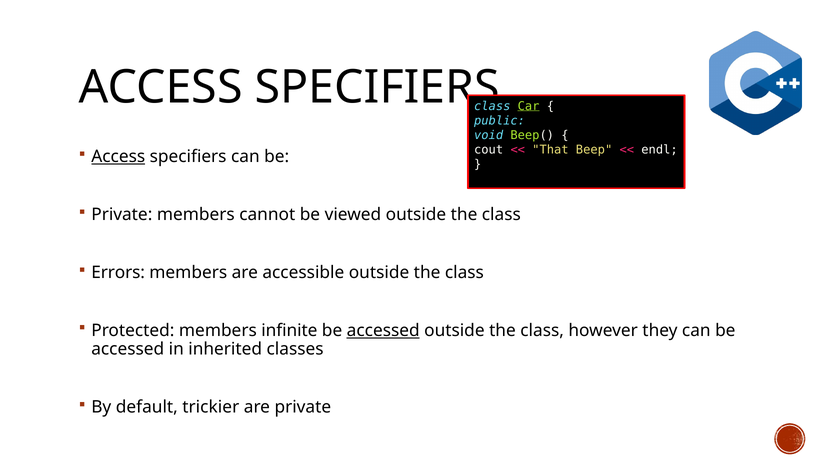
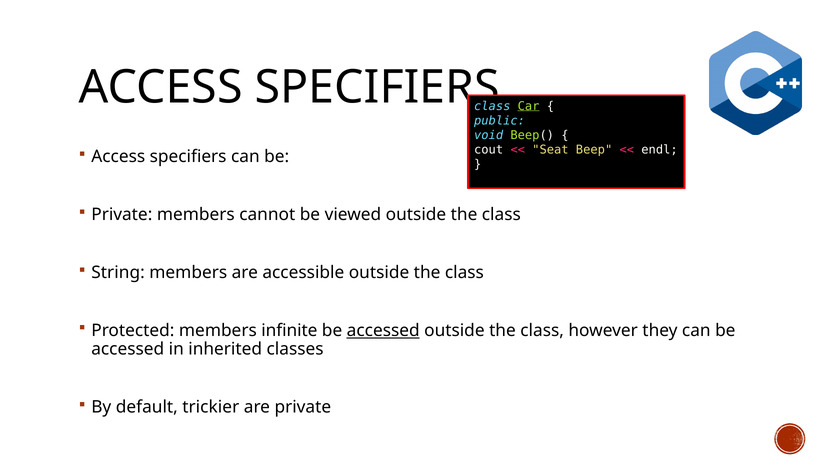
That: That -> Seat (550, 150)
Access underline: present -> none (118, 156)
Errors: Errors -> String (118, 272)
